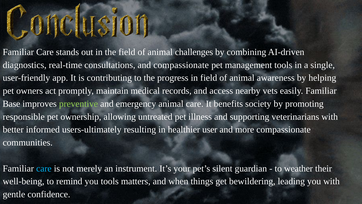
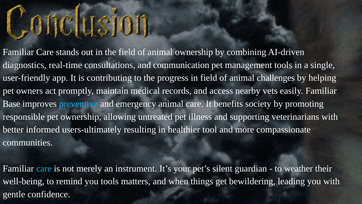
animal challenges: challenges -> ownership (194, 52)
and compassionate: compassionate -> communication (181, 65)
awareness: awareness -> challenges (276, 78)
preventive colour: light green -> light blue (78, 104)
user: user -> tool (210, 129)
